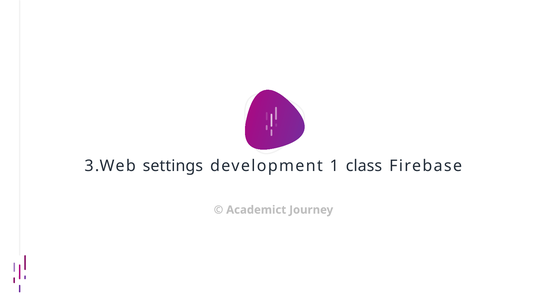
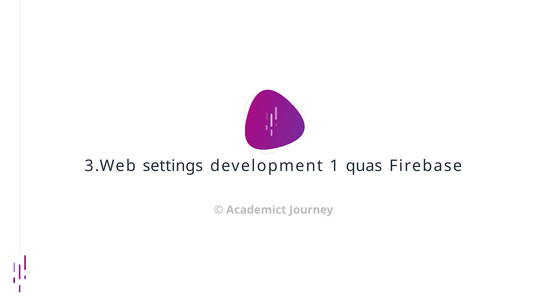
class: class -> quas (364, 166)
